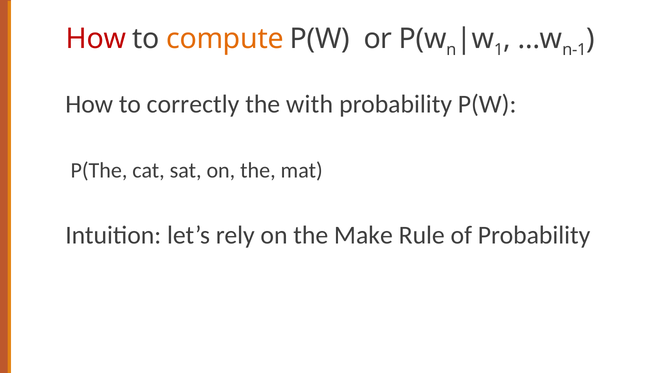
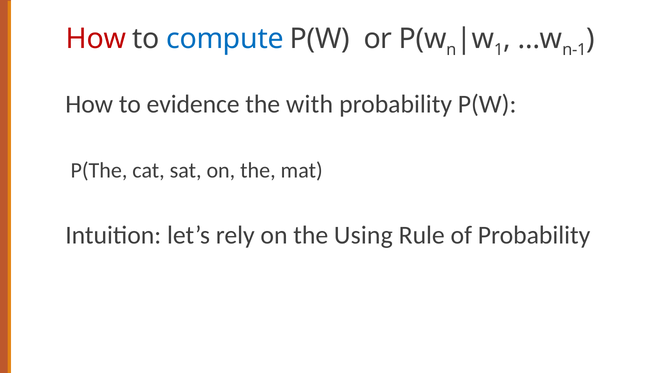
compute colour: orange -> blue (225, 39)
correctly: correctly -> evidence (193, 104)
Make: Make -> Using (363, 235)
